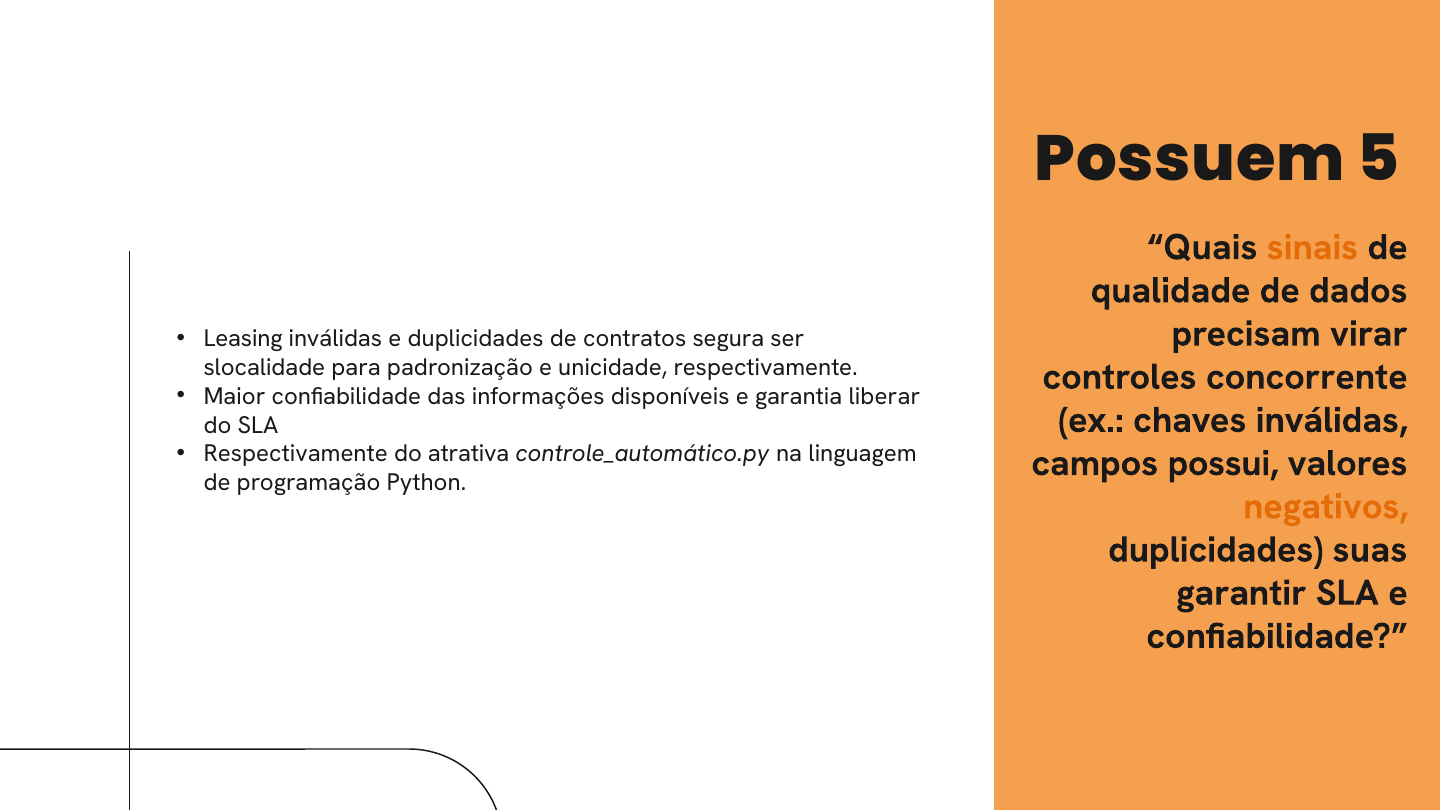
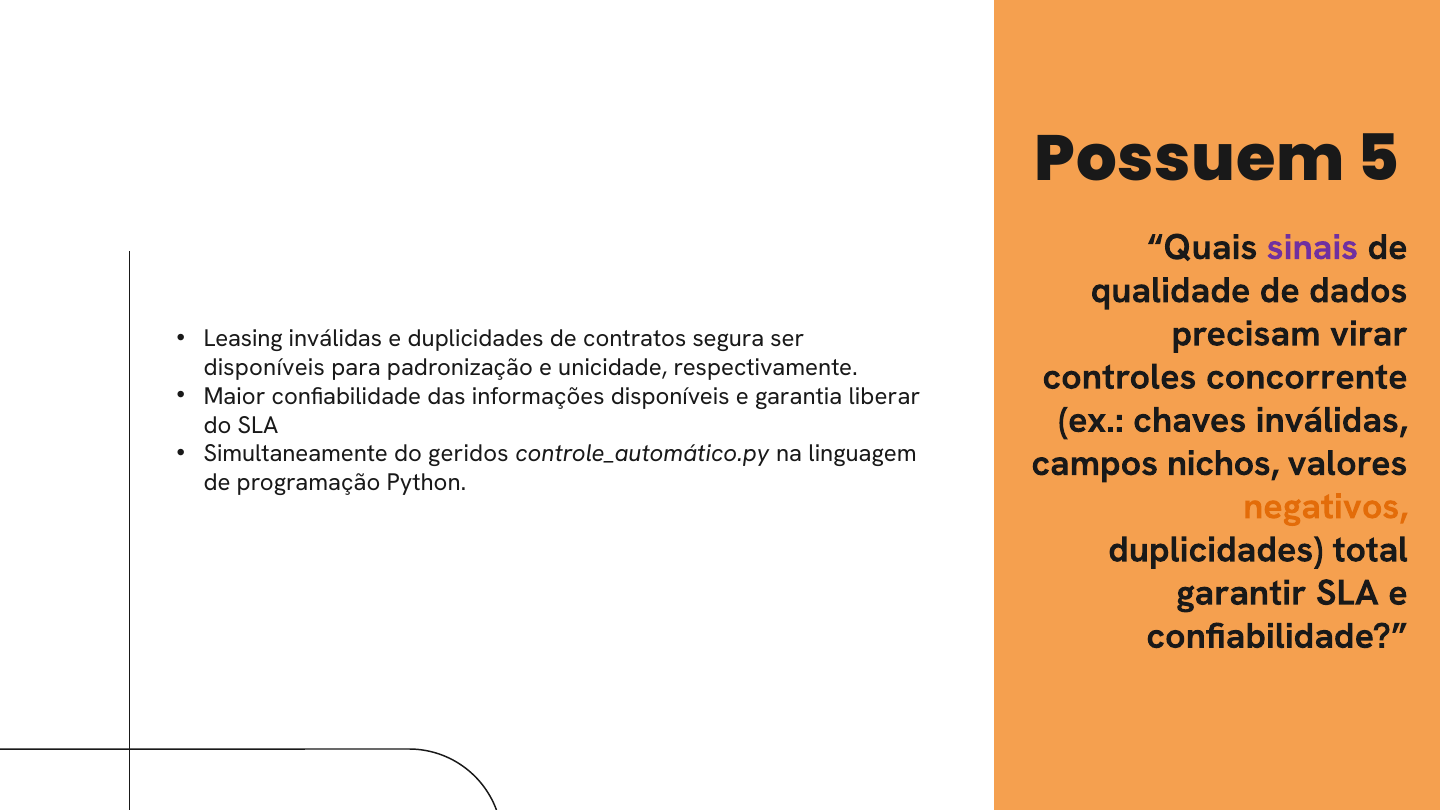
sinais colour: orange -> purple (1312, 247)
slocalidade: slocalidade -> disponíveis (264, 368)
Respectivamente: Respectivamente -> Simultaneamente (296, 454)
atrativa: atrativa -> geridos (468, 454)
possui: possui -> nichos (1223, 463)
suas: suas -> total (1370, 550)
